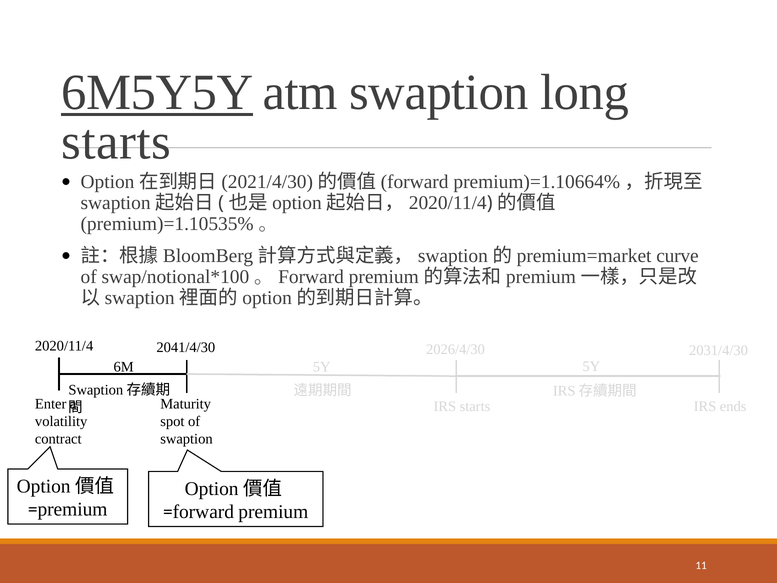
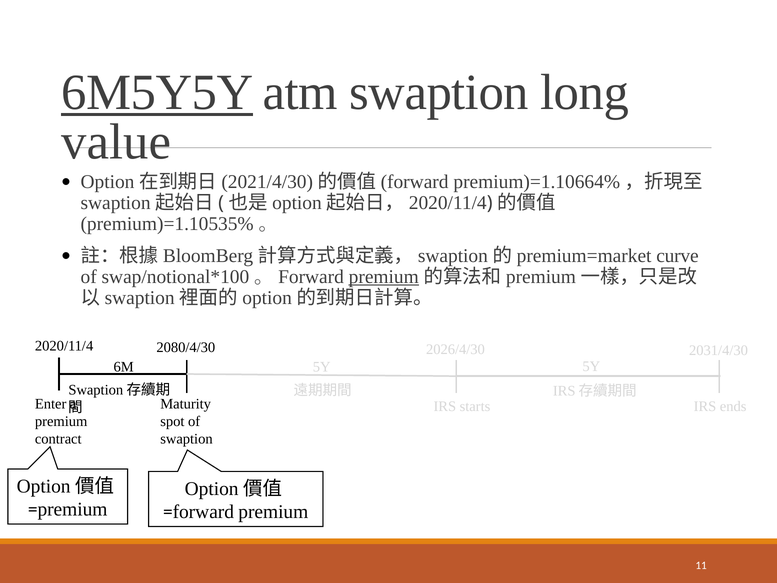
starts: starts -> value (116, 142)
premium underline: none -> present (384, 277)
2041/4/30: 2041/4/30 -> 2080/4/30 (186, 347)
volatility: volatility -> premium (61, 421)
